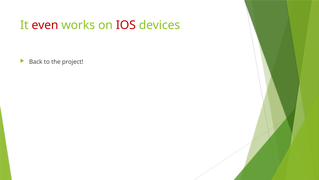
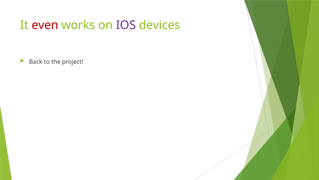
IOS colour: red -> purple (126, 25)
